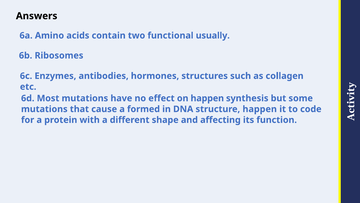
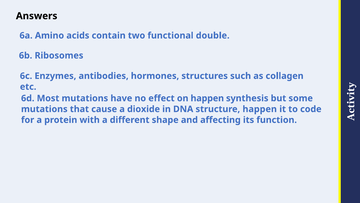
usually: usually -> double (213, 35)
formed: formed -> dioxide (144, 109)
